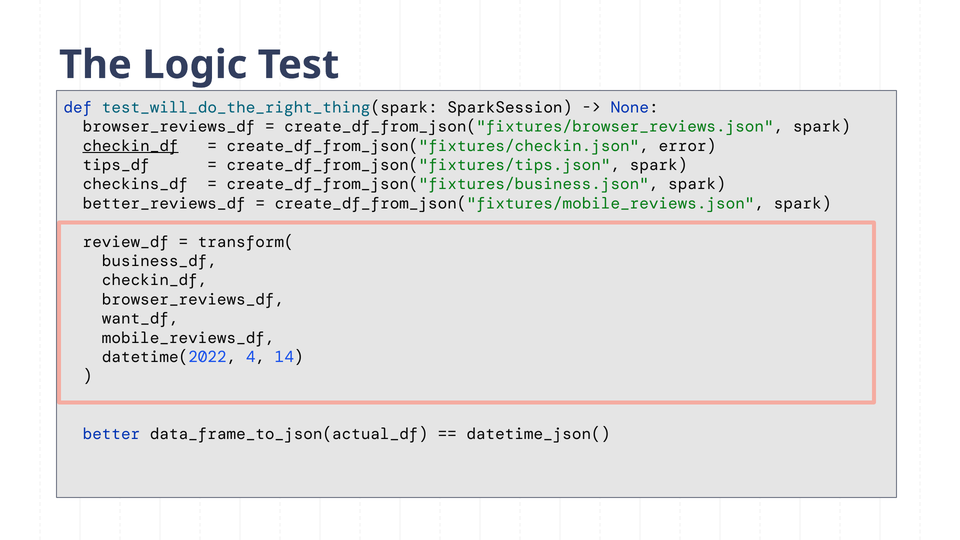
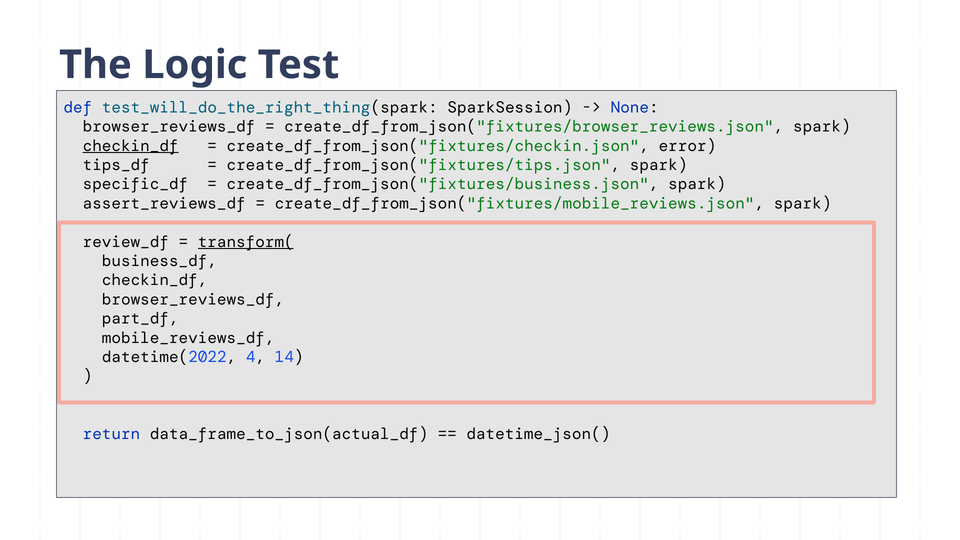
checkins_df: checkins_df -> specific_df (135, 184)
better_reviews_df: better_reviews_df -> assert_reviews_df (164, 203)
transform( underline: none -> present (246, 242)
want_df: want_df -> part_df (140, 319)
better: better -> return (111, 434)
